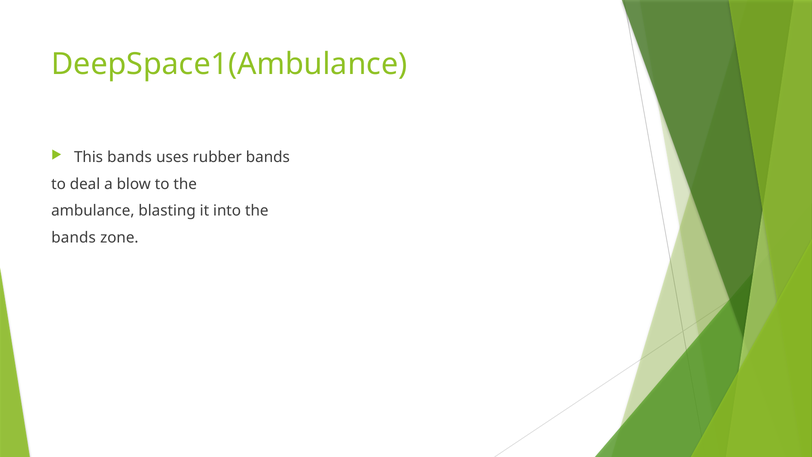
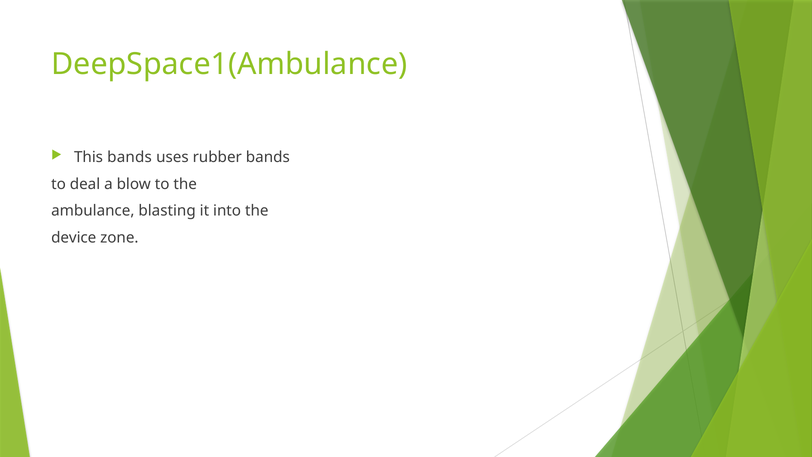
bands: bands -> device (74, 237)
